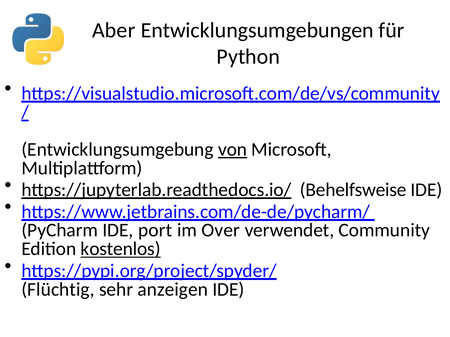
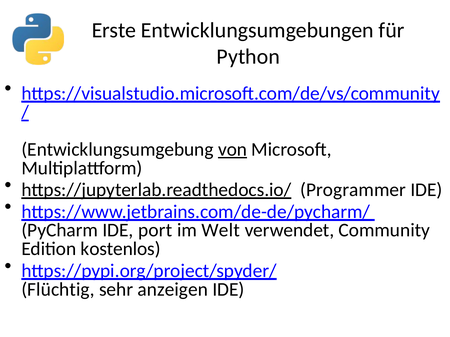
Aber: Aber -> Erste (114, 30)
Behelfsweise: Behelfsweise -> Programmer (353, 190)
Over: Over -> Welt (221, 231)
kostenlos underline: present -> none (121, 249)
